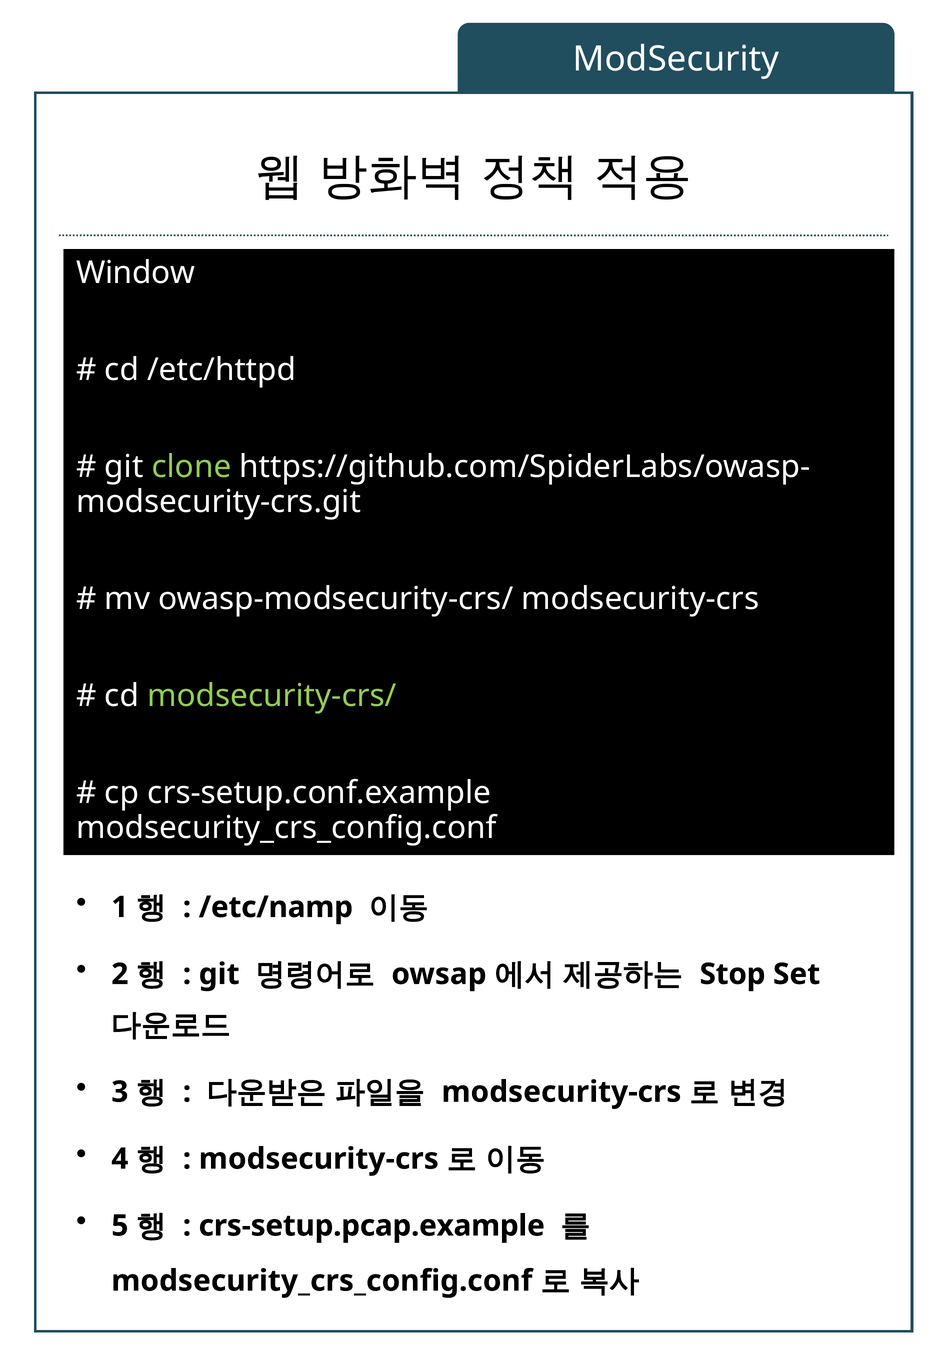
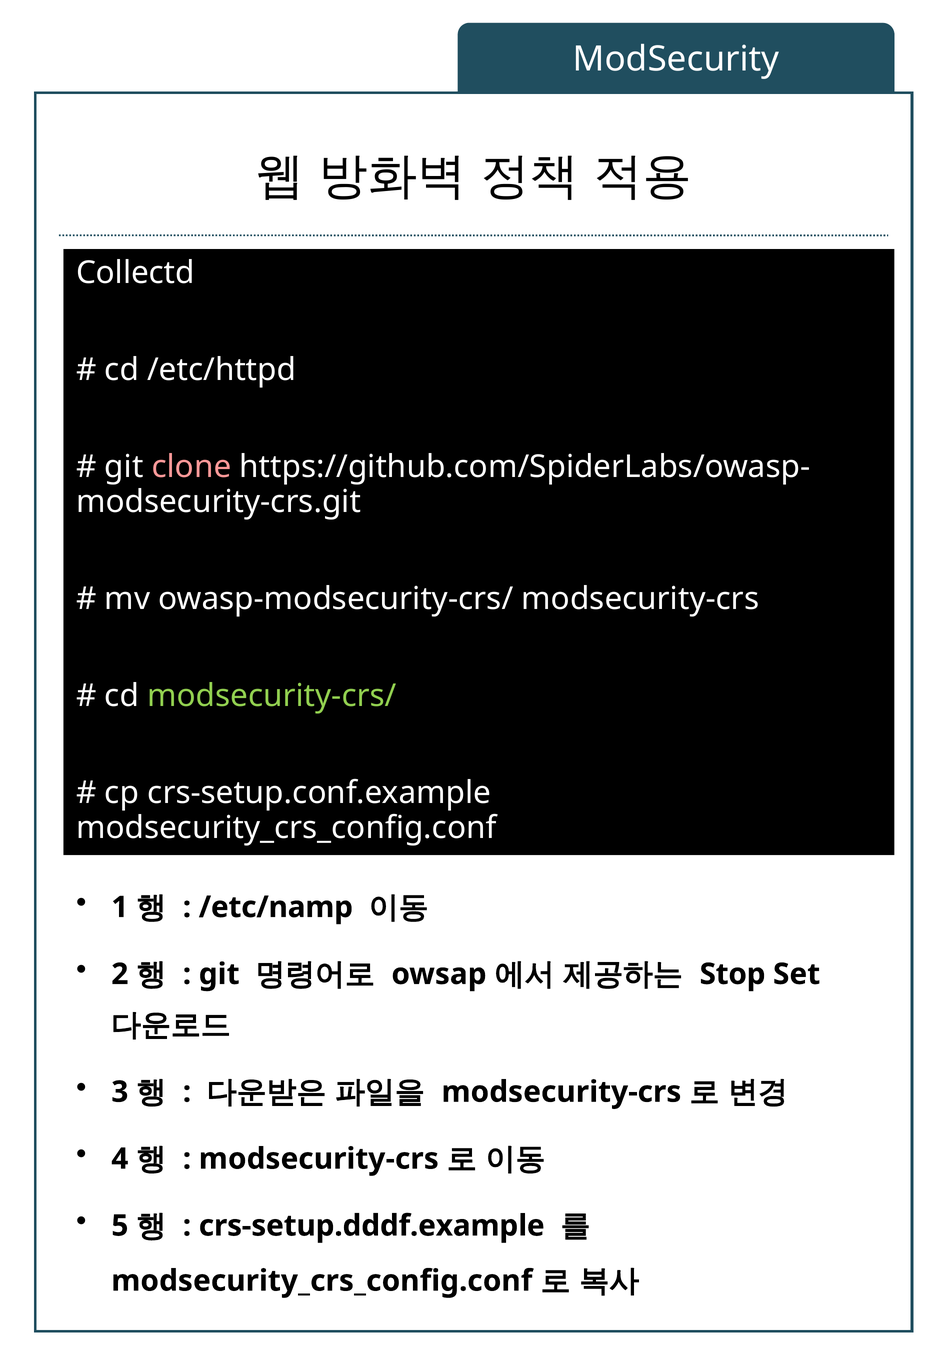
Window: Window -> Collectd (135, 273)
clone colour: light green -> pink (191, 467)
crs-setup.pcap.example: crs-setup.pcap.example -> crs-setup.dddf.example (372, 1226)
